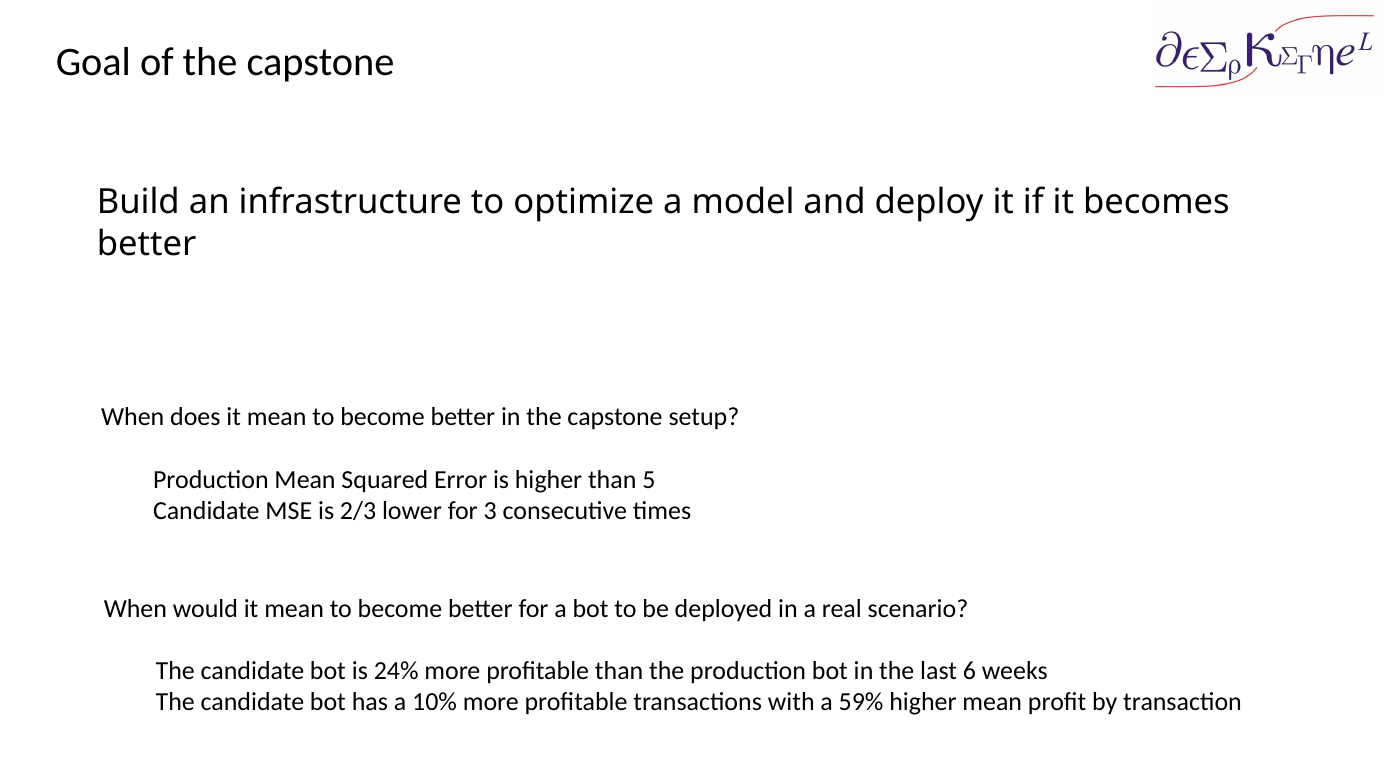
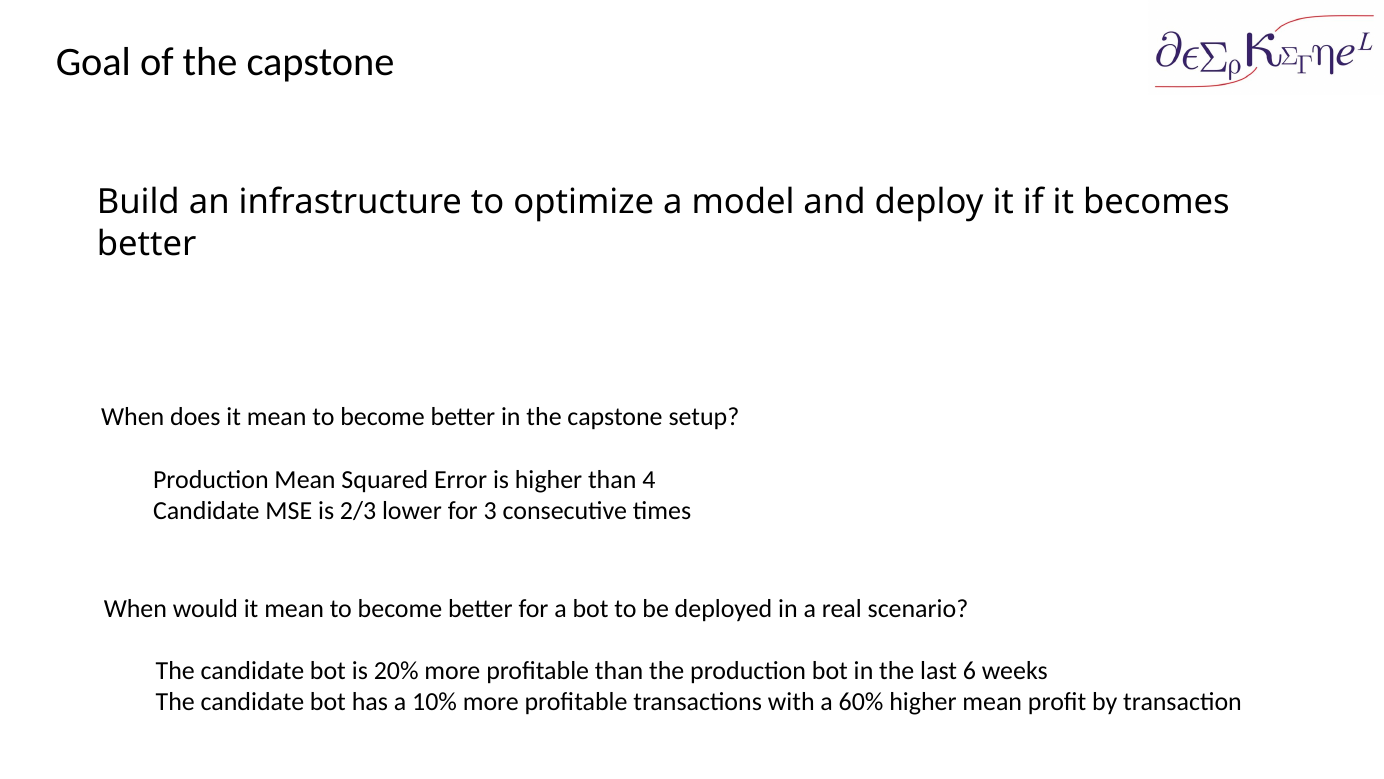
5: 5 -> 4 (649, 479)
24%: 24% -> 20% (396, 670)
59%: 59% -> 60% (861, 702)
